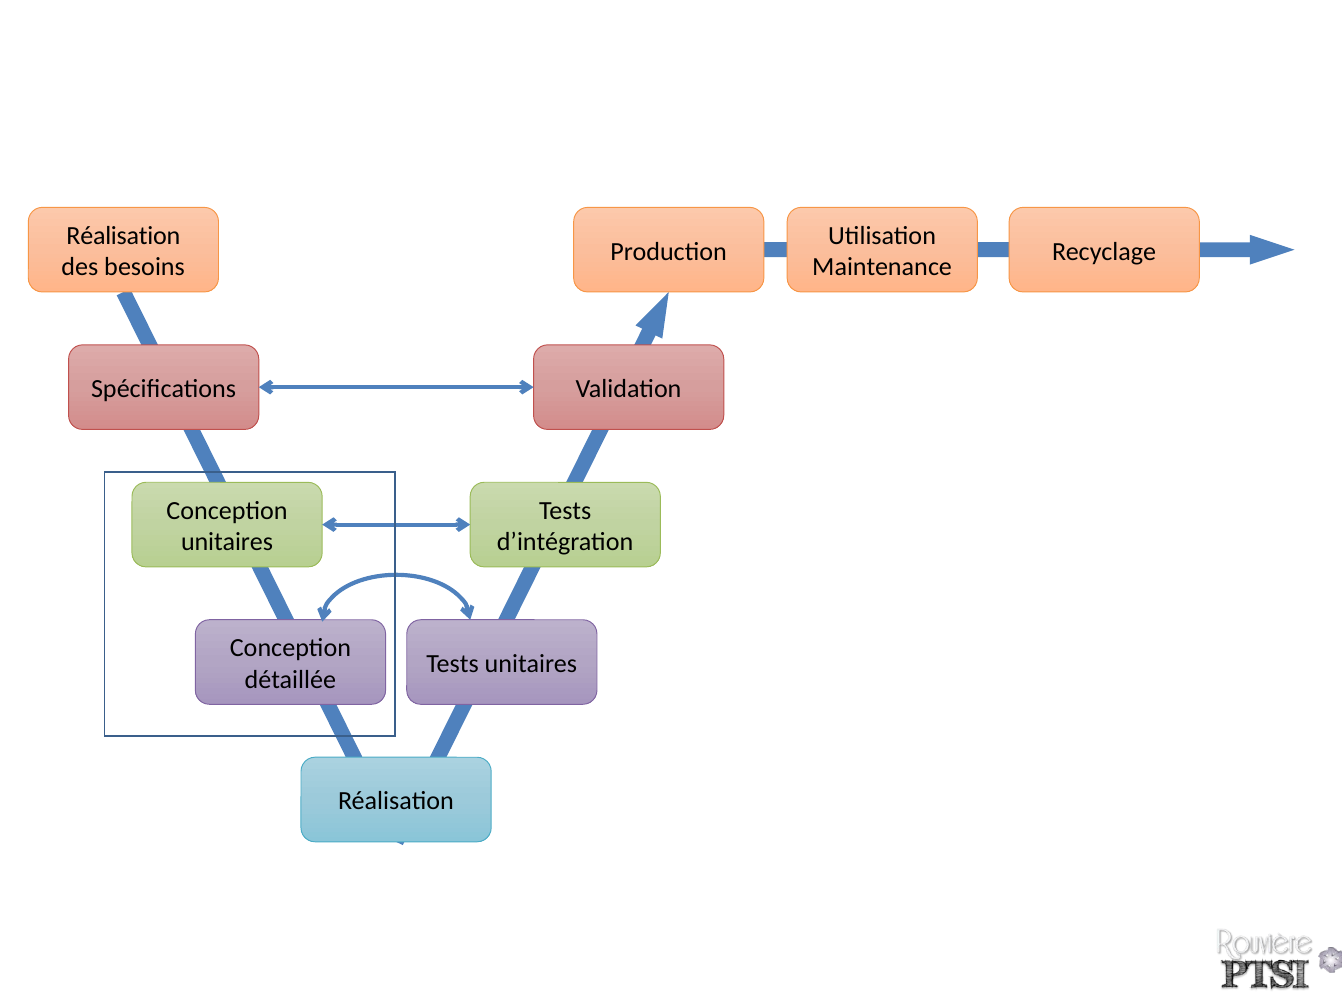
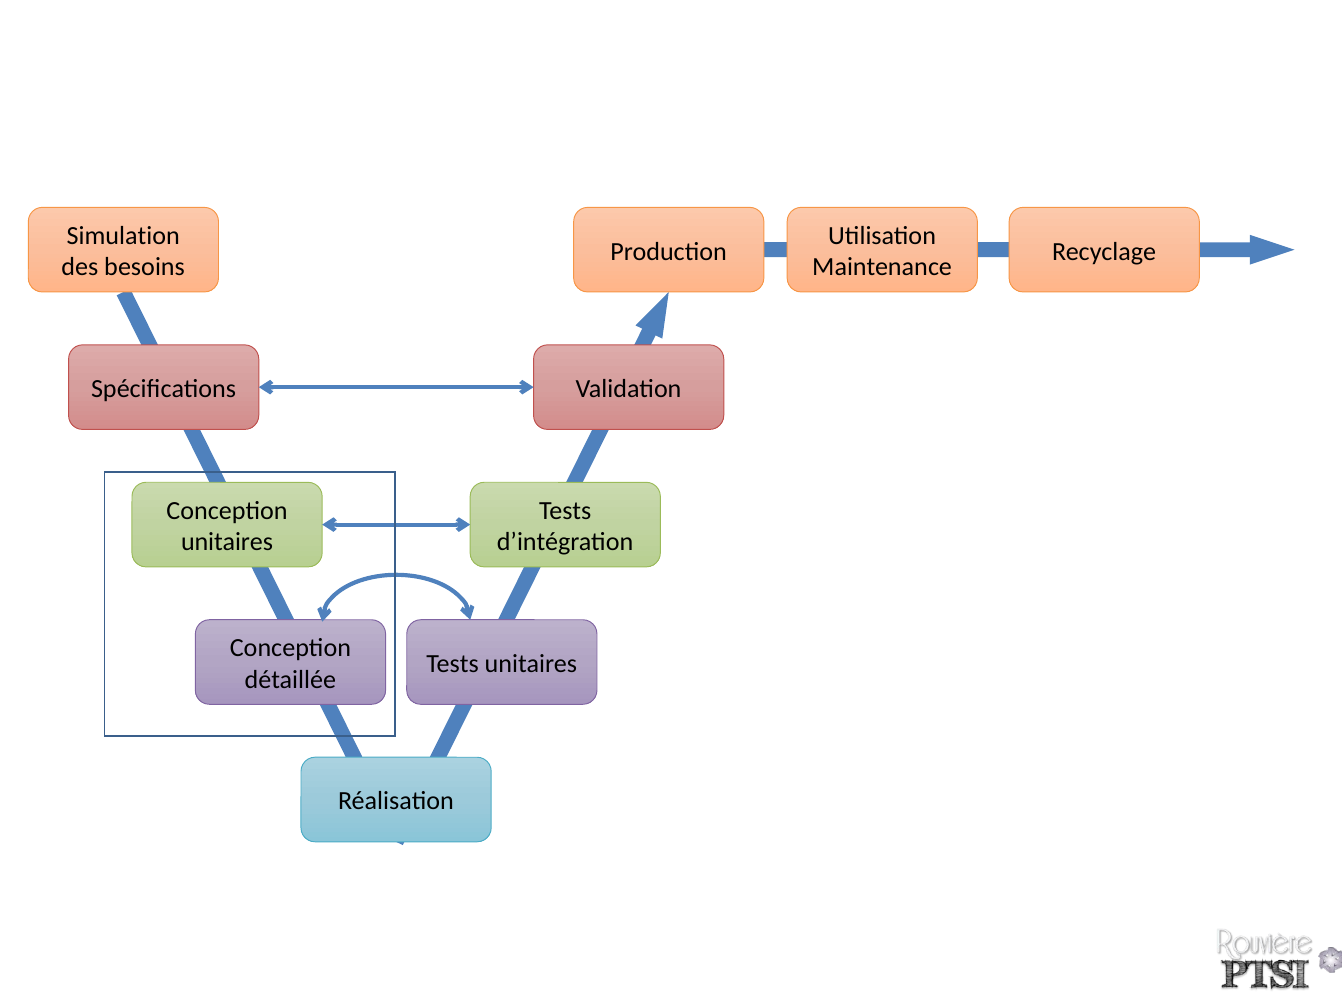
Réalisation: Réalisation -> Simulation (123, 236)
